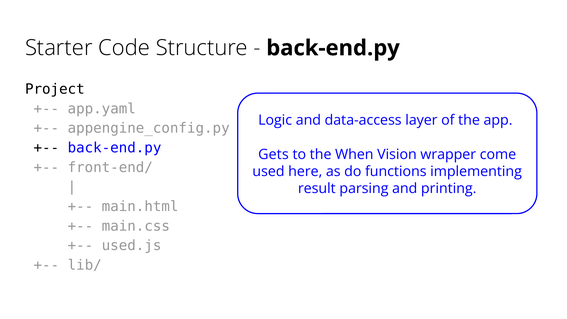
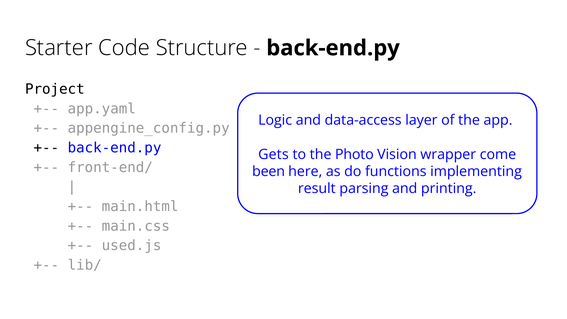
When: When -> Photo (354, 154)
used: used -> been (269, 171)
